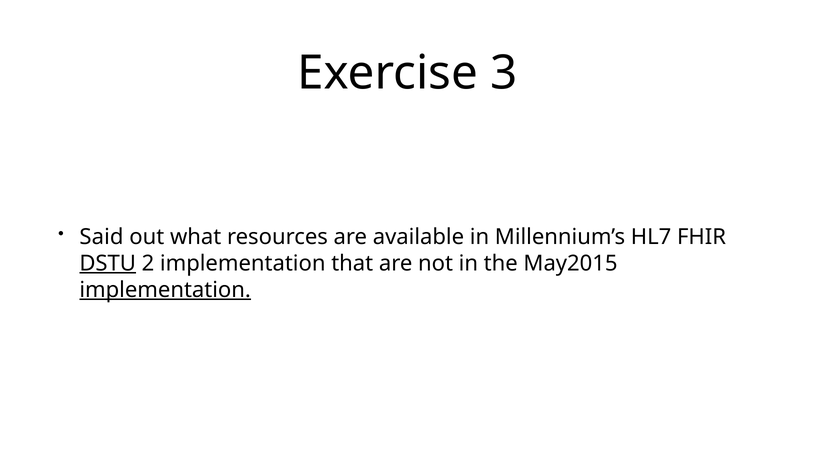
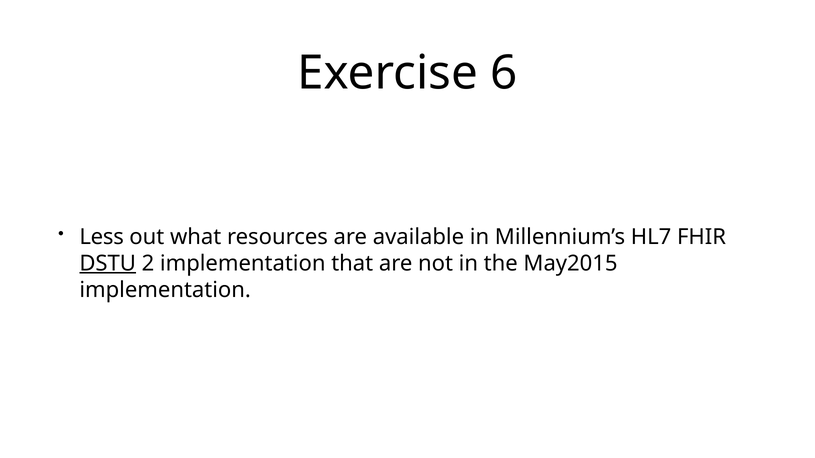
3: 3 -> 6 (504, 73)
Said: Said -> Less (102, 237)
implementation underline: present -> none (165, 290)
